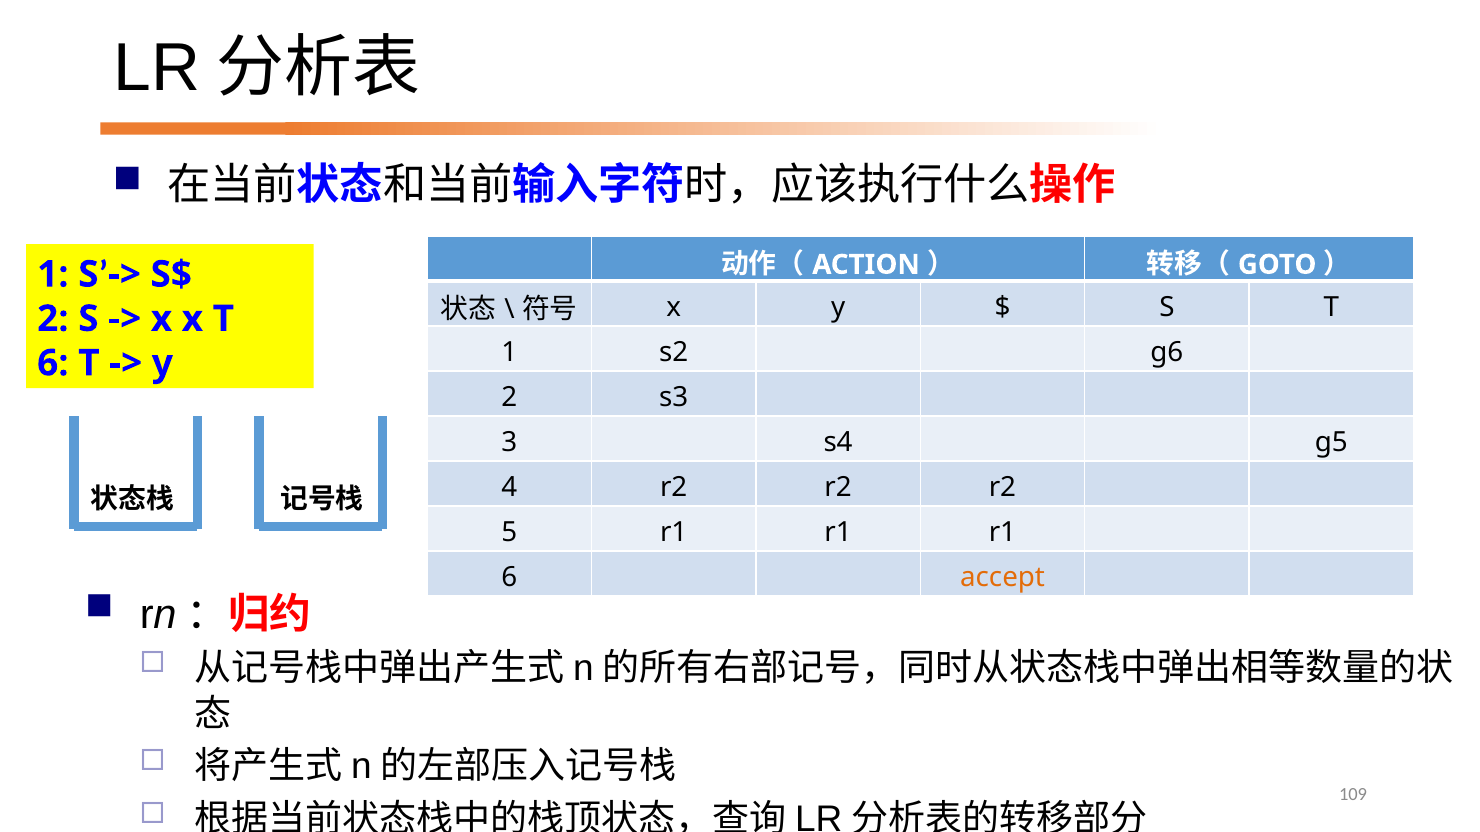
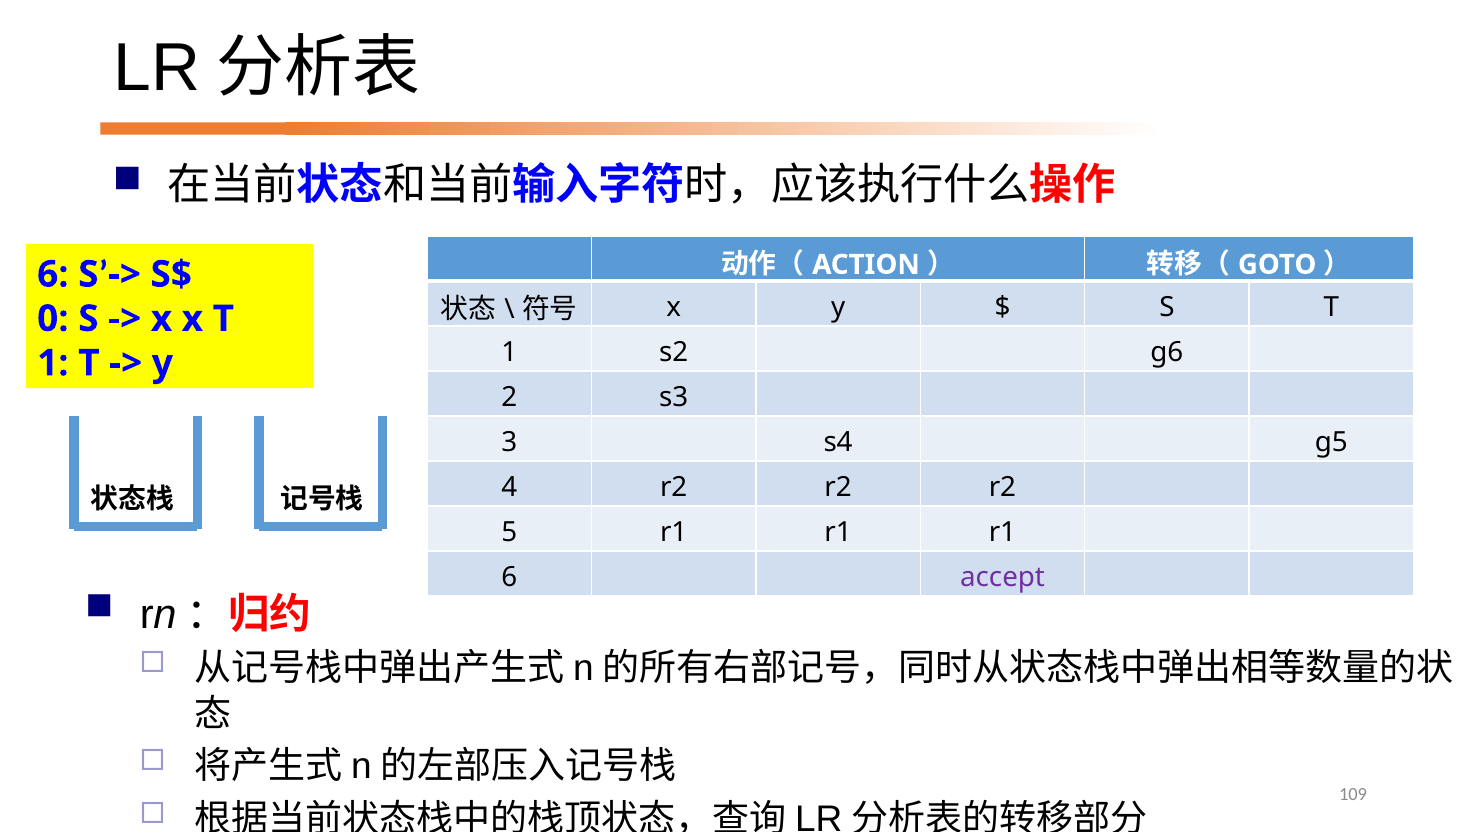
1: 1 -> 6 (53, 275)
2: 2 -> 0 (53, 319)
6: 6 -> 1 (53, 363)
accept colour: orange -> purple (1003, 577)
